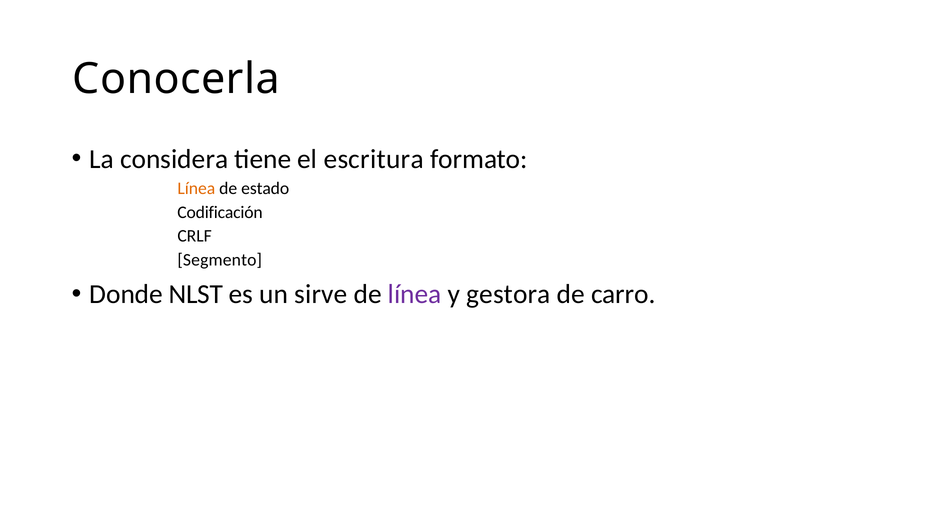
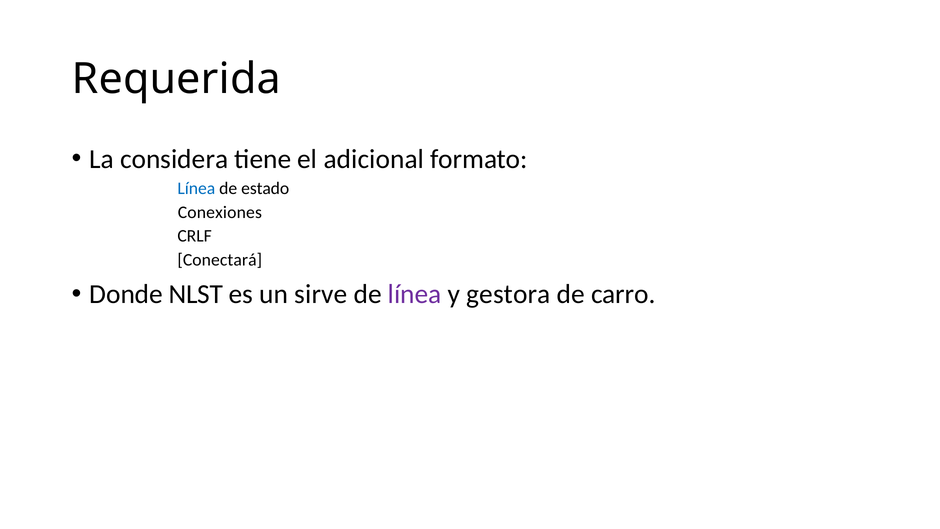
Conocerla: Conocerla -> Requerida (176, 79)
escritura: escritura -> adicional (374, 159)
Línea colour: orange -> blue (196, 188)
Codificación: Codificación -> Conexiones (220, 212)
Segmento: Segmento -> Conectará (220, 260)
